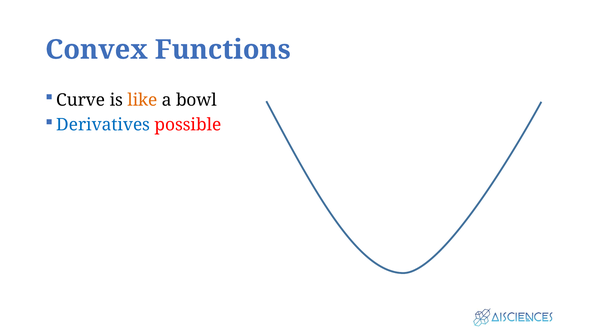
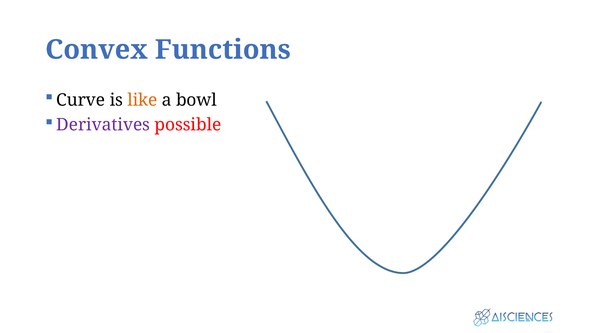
Derivatives colour: blue -> purple (103, 125)
